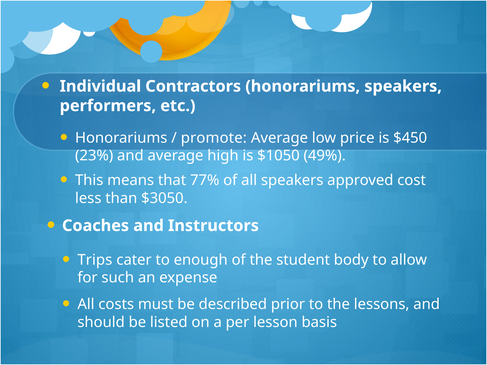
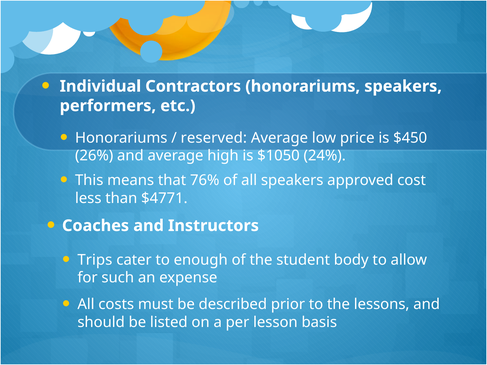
promote: promote -> reserved (214, 138)
23%: 23% -> 26% (94, 156)
49%: 49% -> 24% (325, 156)
77%: 77% -> 76% (205, 180)
$3050: $3050 -> $4771 (164, 198)
